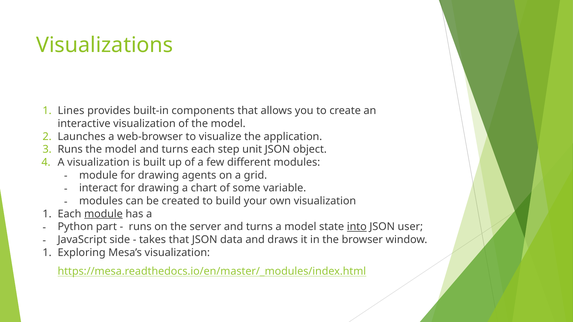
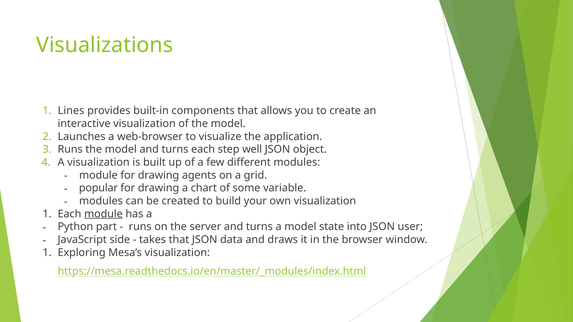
unit: unit -> well (252, 150)
interact: interact -> popular (98, 188)
into underline: present -> none (357, 227)
